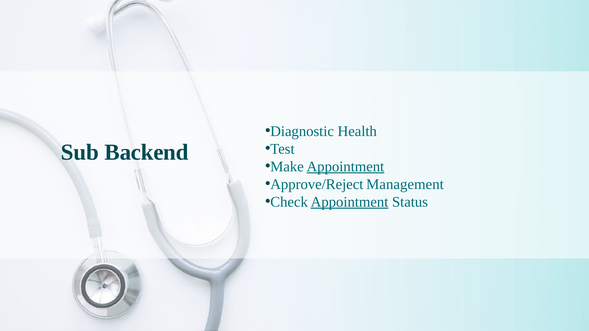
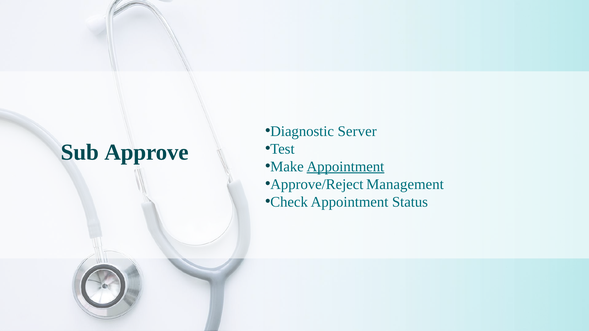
Health: Health -> Server (357, 131)
Backend: Backend -> Approve (147, 153)
Appointment underline: present -> none (350, 202)
